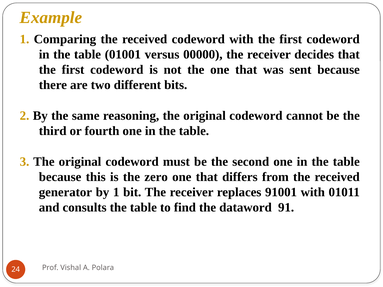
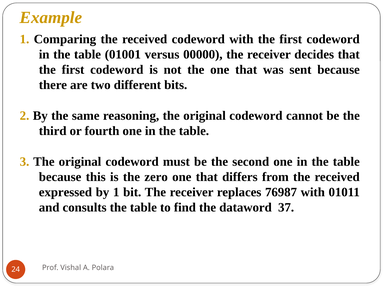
generator: generator -> expressed (65, 192)
91001: 91001 -> 76987 (281, 192)
91: 91 -> 37 (286, 208)
